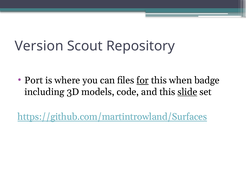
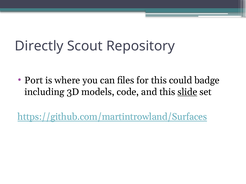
Version: Version -> Directly (39, 46)
for underline: present -> none (143, 81)
when: when -> could (181, 81)
